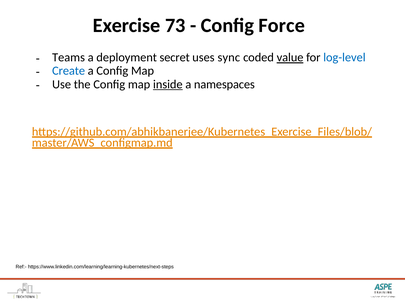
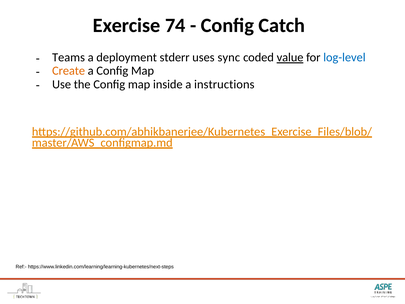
73: 73 -> 74 (175, 25)
Force: Force -> Catch (282, 25)
secret: secret -> stderr (175, 57)
Create colour: blue -> orange (69, 71)
inside underline: present -> none (168, 84)
namespaces: namespaces -> instructions (224, 84)
